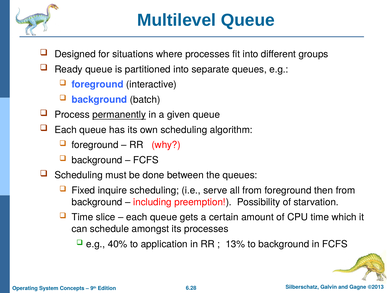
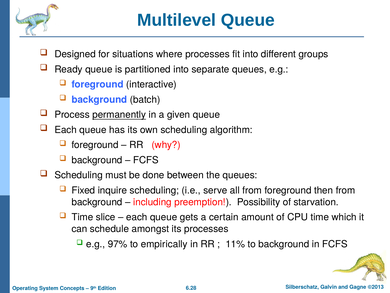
40%: 40% -> 97% (118, 244)
application: application -> empirically (164, 244)
13%: 13% -> 11% (235, 244)
